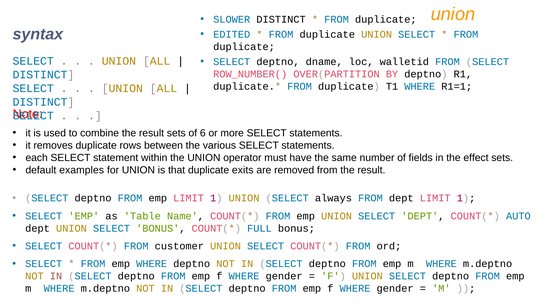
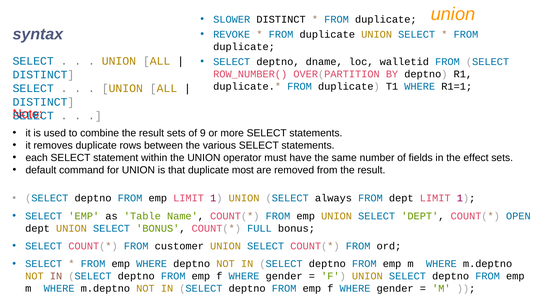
EDITED: EDITED -> REVOKE (232, 34)
6: 6 -> 9 (203, 133)
examples: examples -> command (82, 170)
exits: exits -> most (243, 170)
AUTO: AUTO -> OPEN (518, 216)
